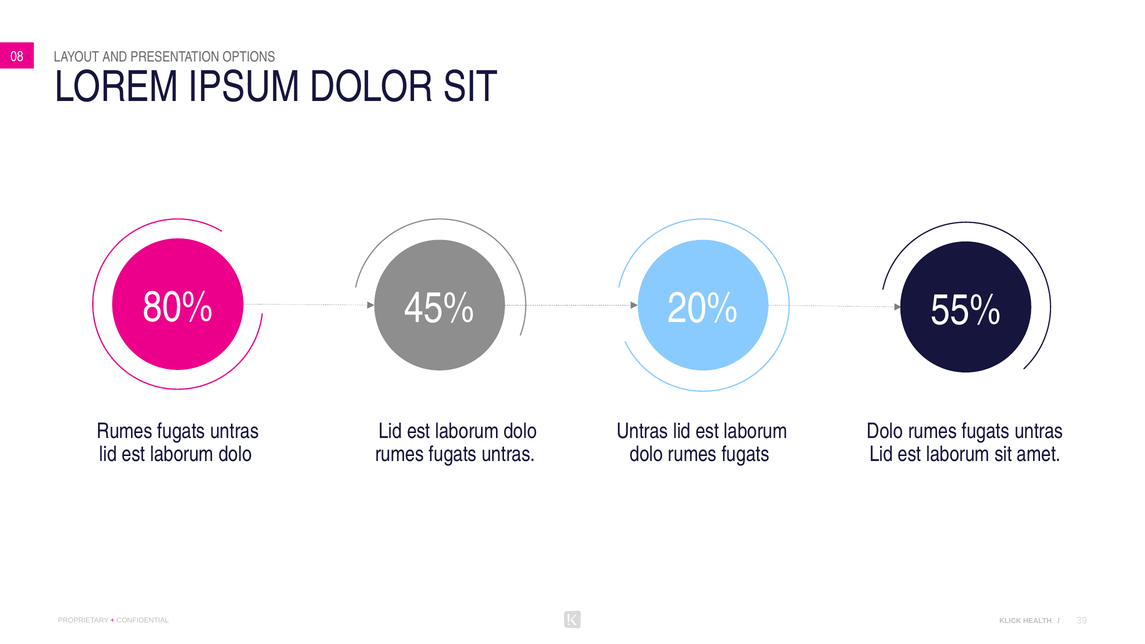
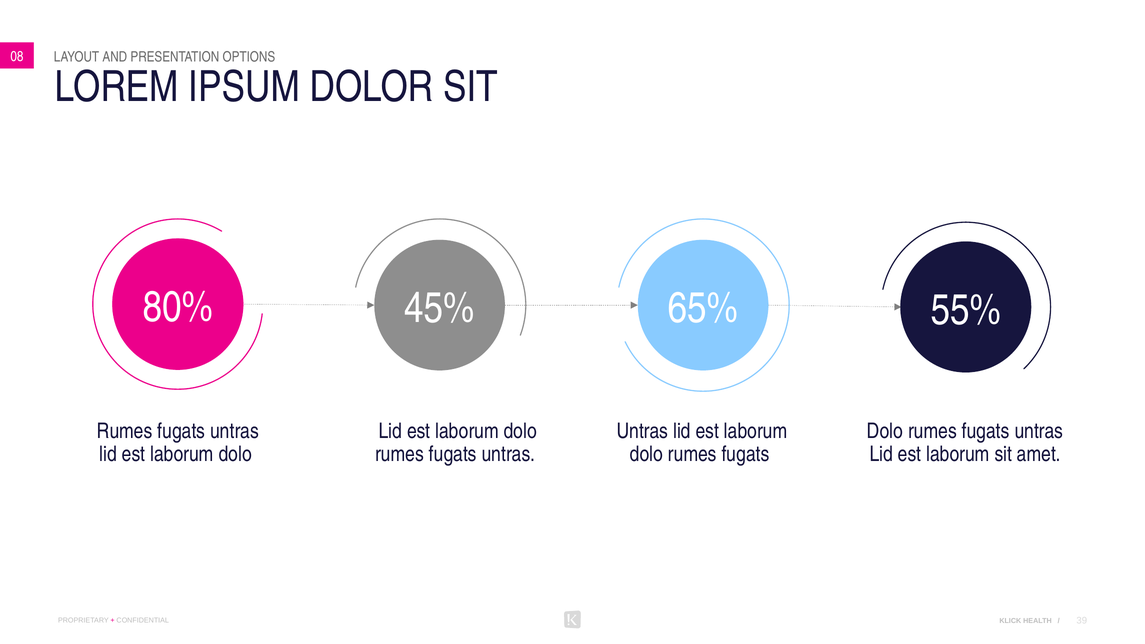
20%: 20% -> 65% (703, 308)
